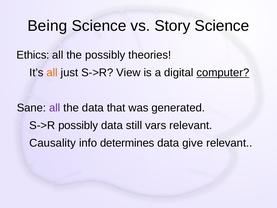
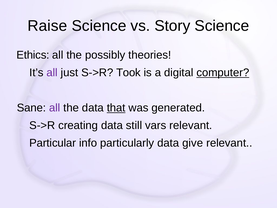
Being: Being -> Raise (47, 26)
all colour: orange -> purple (52, 73)
View: View -> Took (128, 73)
that underline: none -> present (116, 108)
S->R possibly: possibly -> creating (78, 125)
Causality: Causality -> Particular (53, 143)
determines: determines -> particularly (127, 143)
